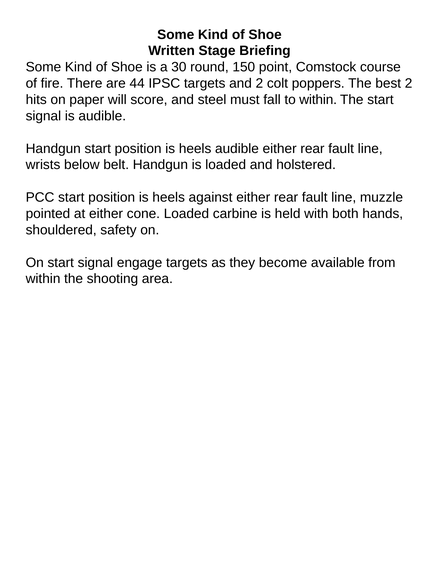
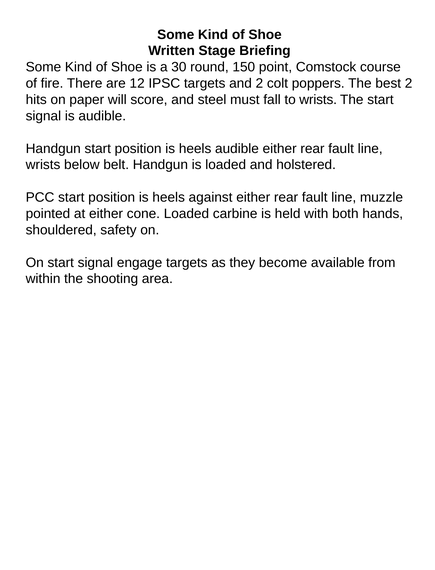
44: 44 -> 12 (137, 84)
to within: within -> wrists (318, 100)
